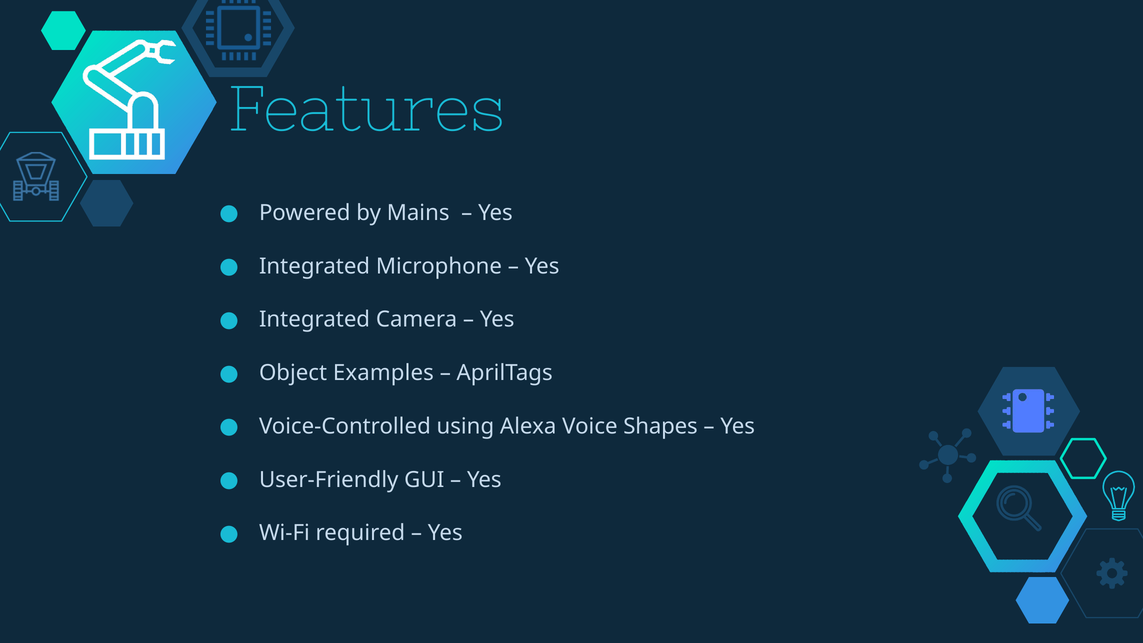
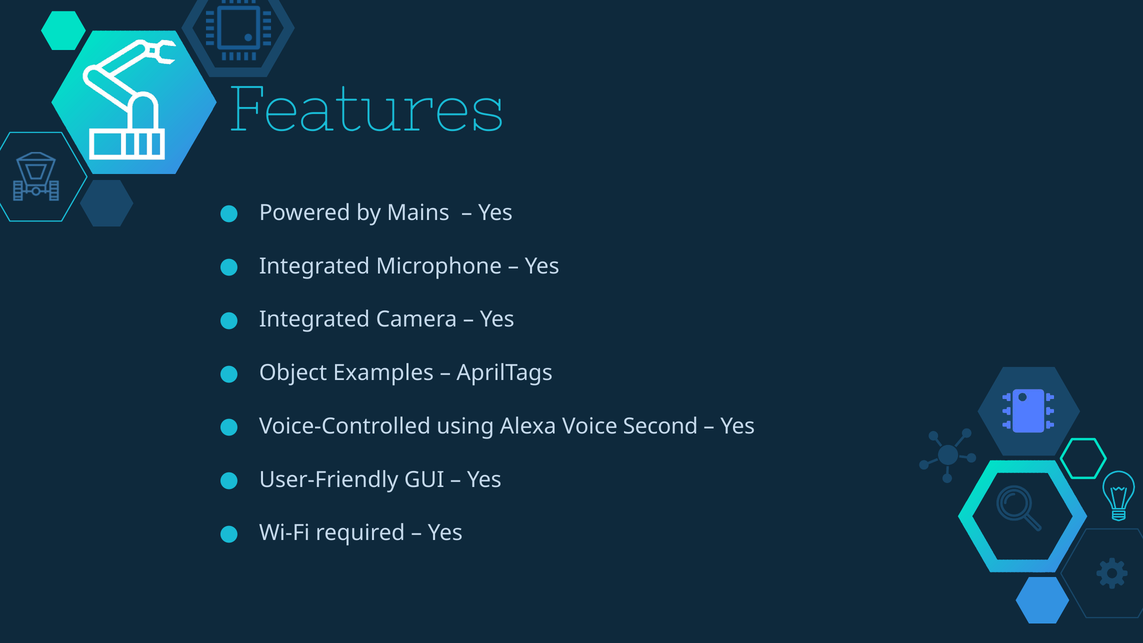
Shapes: Shapes -> Second (661, 426)
